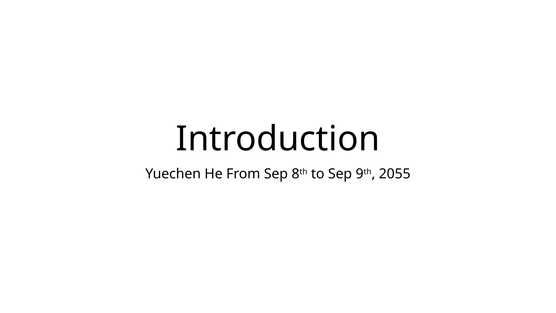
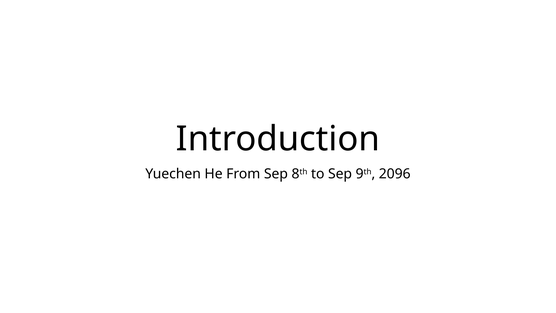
2055: 2055 -> 2096 (395, 174)
